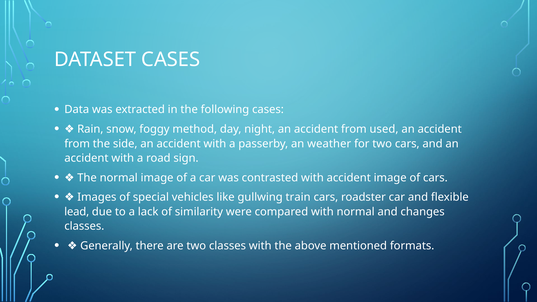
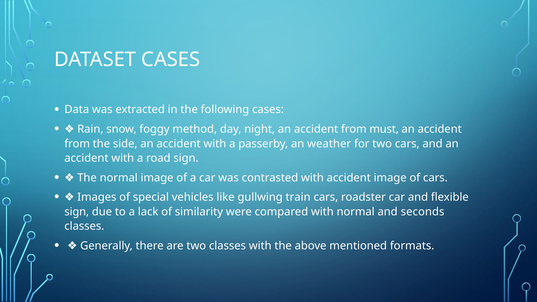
used: used -> must (384, 129)
lead: lead -> sign (77, 212)
changes: changes -> seconds (423, 212)
